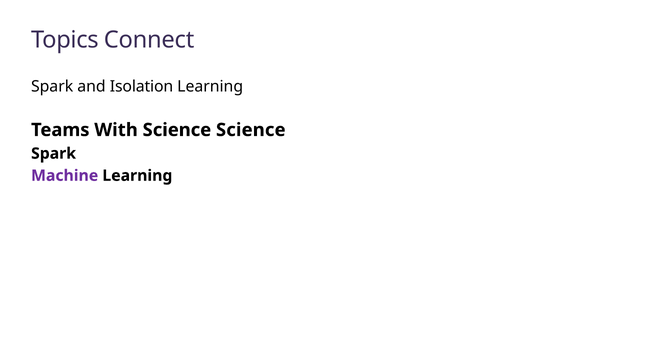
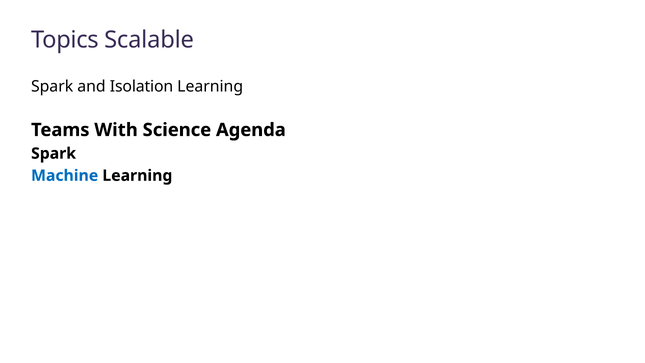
Connect: Connect -> Scalable (149, 40)
Science Science: Science -> Agenda (251, 130)
Machine colour: purple -> blue (65, 176)
